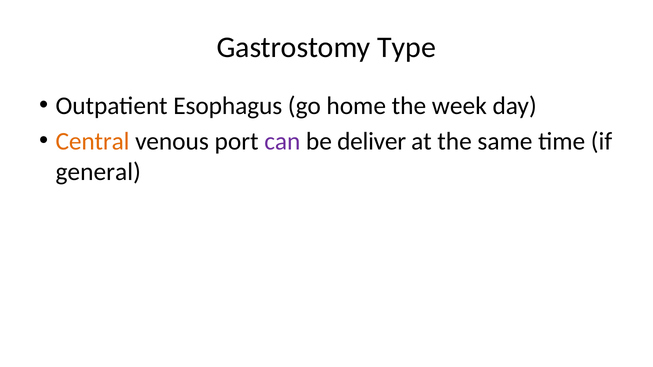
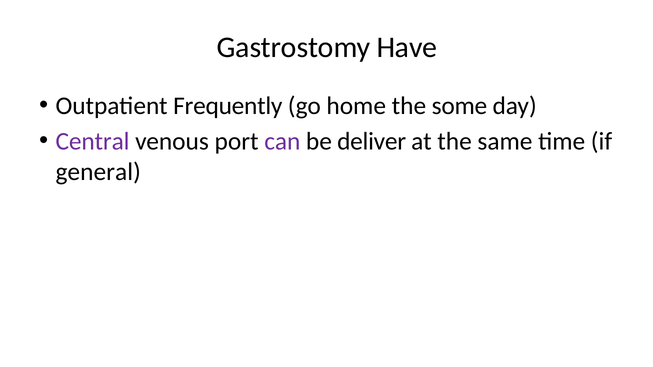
Type: Type -> Have (407, 47)
Esophagus: Esophagus -> Frequently (228, 106)
week: week -> some (459, 106)
Central colour: orange -> purple (93, 142)
